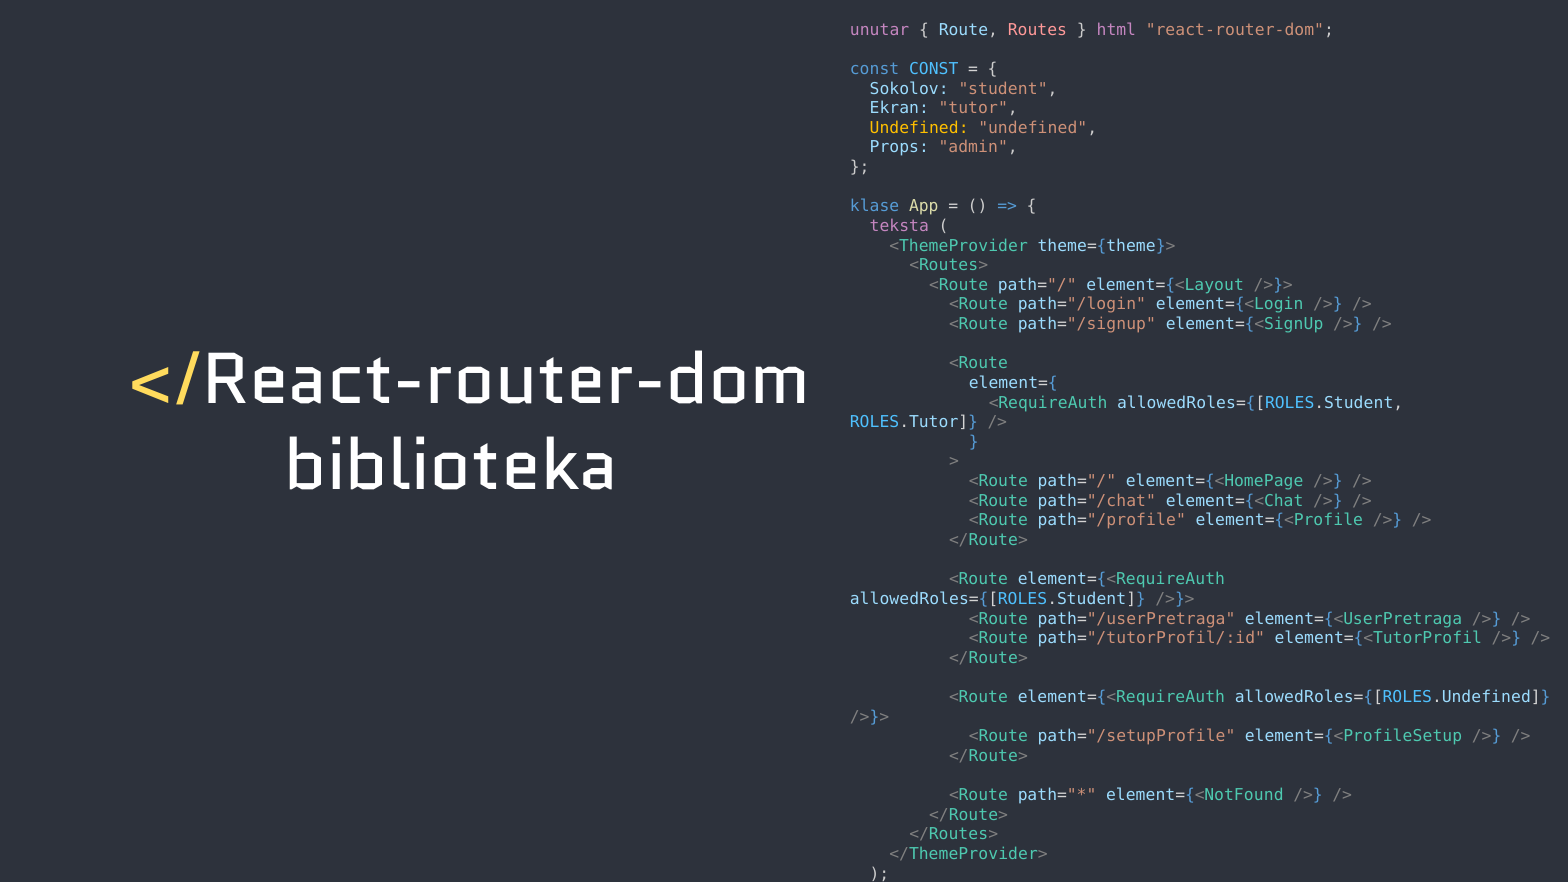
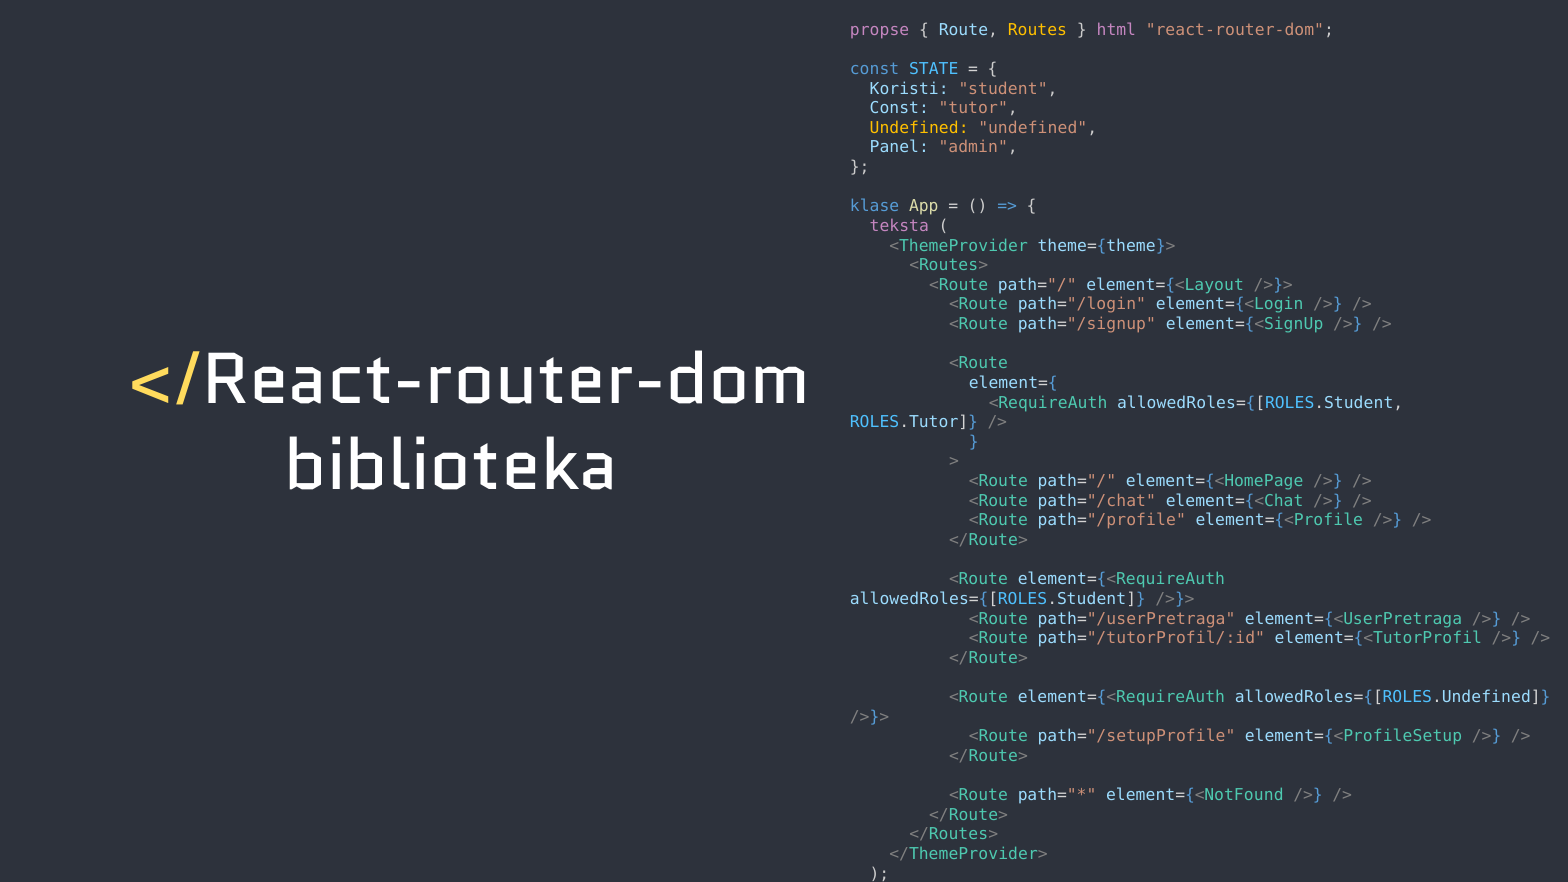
unutar: unutar -> propse (880, 30)
Routes colour: pink -> yellow (1037, 30)
const CONST: CONST -> STATE (934, 69)
Sokolov: Sokolov -> Koristi (909, 89)
Ekran: Ekran -> Const (899, 108)
Props: Props -> Panel (899, 148)
